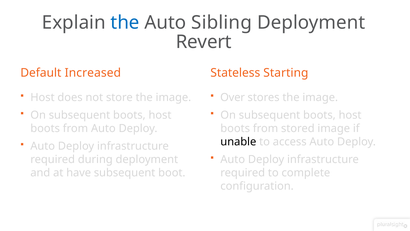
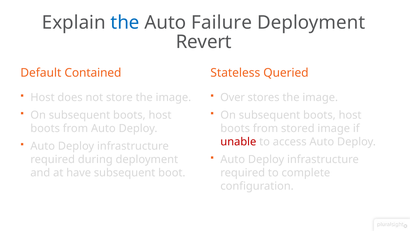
Sibling: Sibling -> Failure (222, 23)
Increased: Increased -> Contained (93, 73)
Starting: Starting -> Queried (286, 73)
unable colour: black -> red (238, 142)
